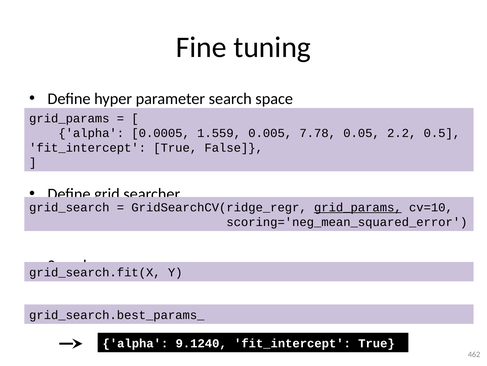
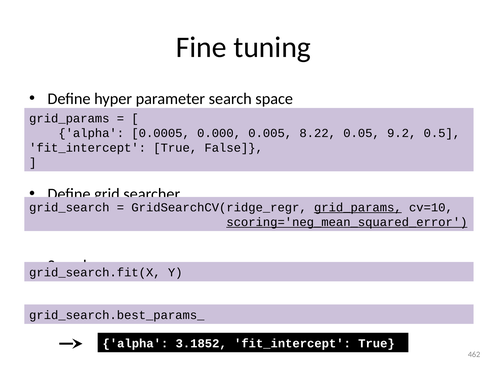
1.559: 1.559 -> 0.000 (219, 133)
7.78: 7.78 -> 8.22 (318, 133)
2.2: 2.2 -> 9.2 (402, 133)
scoring='neg_mean_squared_error underline: none -> present (347, 222)
9.1240: 9.1240 -> 3.1852 (201, 343)
